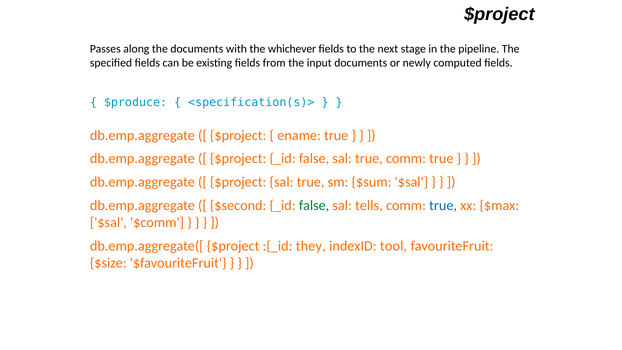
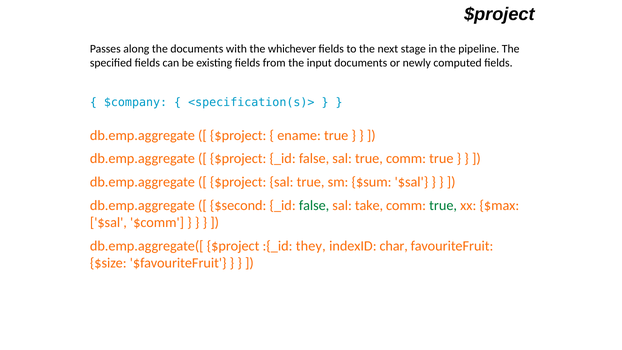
$produce: $produce -> $company (136, 103)
tells: tells -> take (369, 205)
true colour: blue -> green (443, 205)
tool: tool -> char (394, 246)
